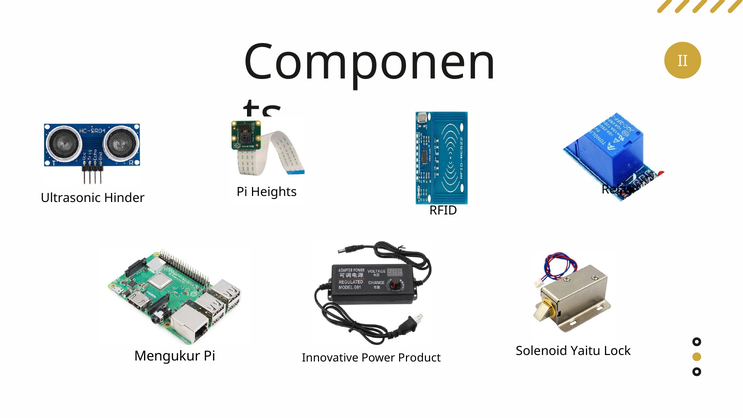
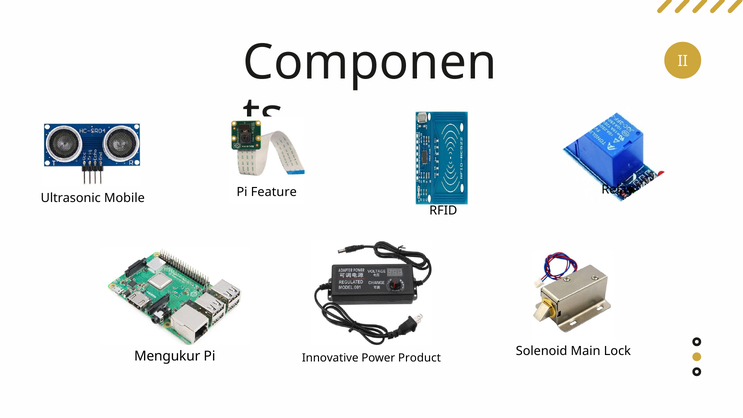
Heights: Heights -> Feature (274, 192)
Hinder: Hinder -> Mobile (124, 198)
Yaitu: Yaitu -> Main (586, 351)
